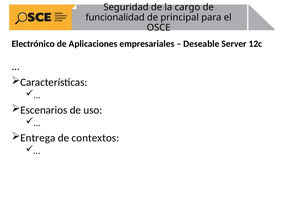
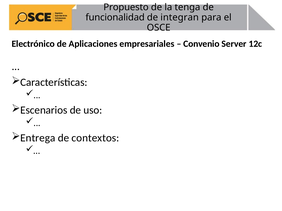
Seguridad: Seguridad -> Propuesto (126, 7)
cargo: cargo -> tenga (187, 7)
principal: principal -> integran (180, 17)
Deseable: Deseable -> Convenio (201, 44)
